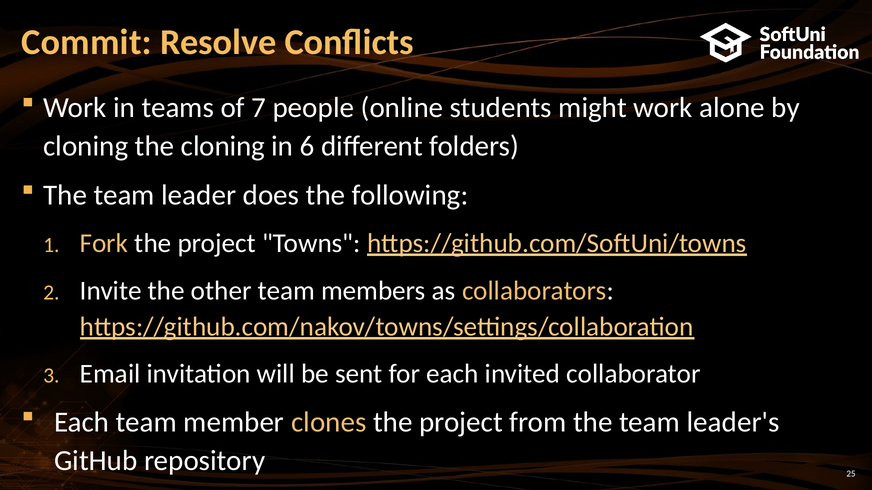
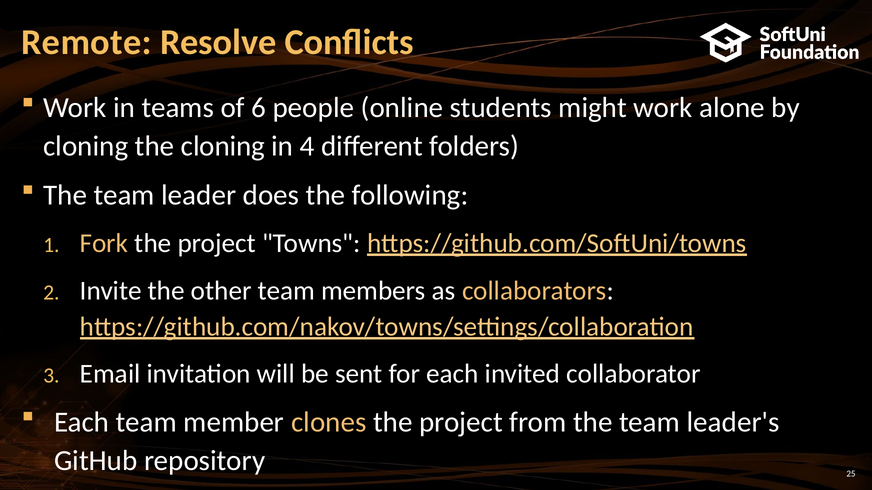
Commit: Commit -> Remote (86, 42)
7: 7 -> 6 (259, 108)
6: 6 -> 4 (307, 146)
